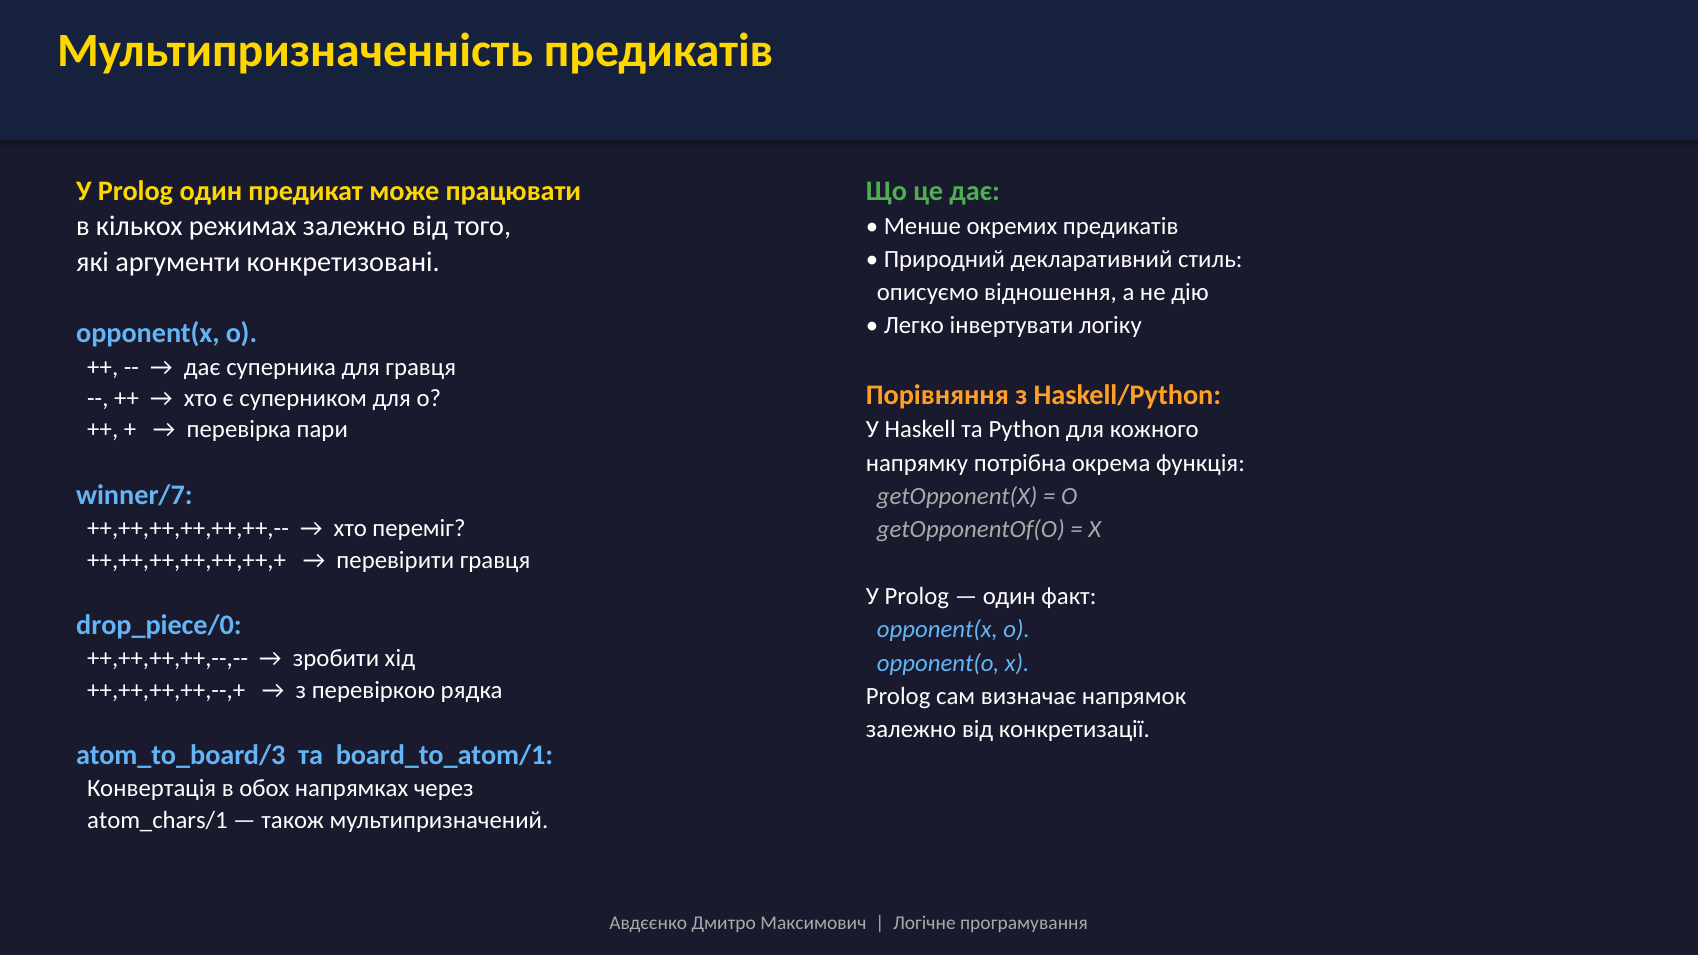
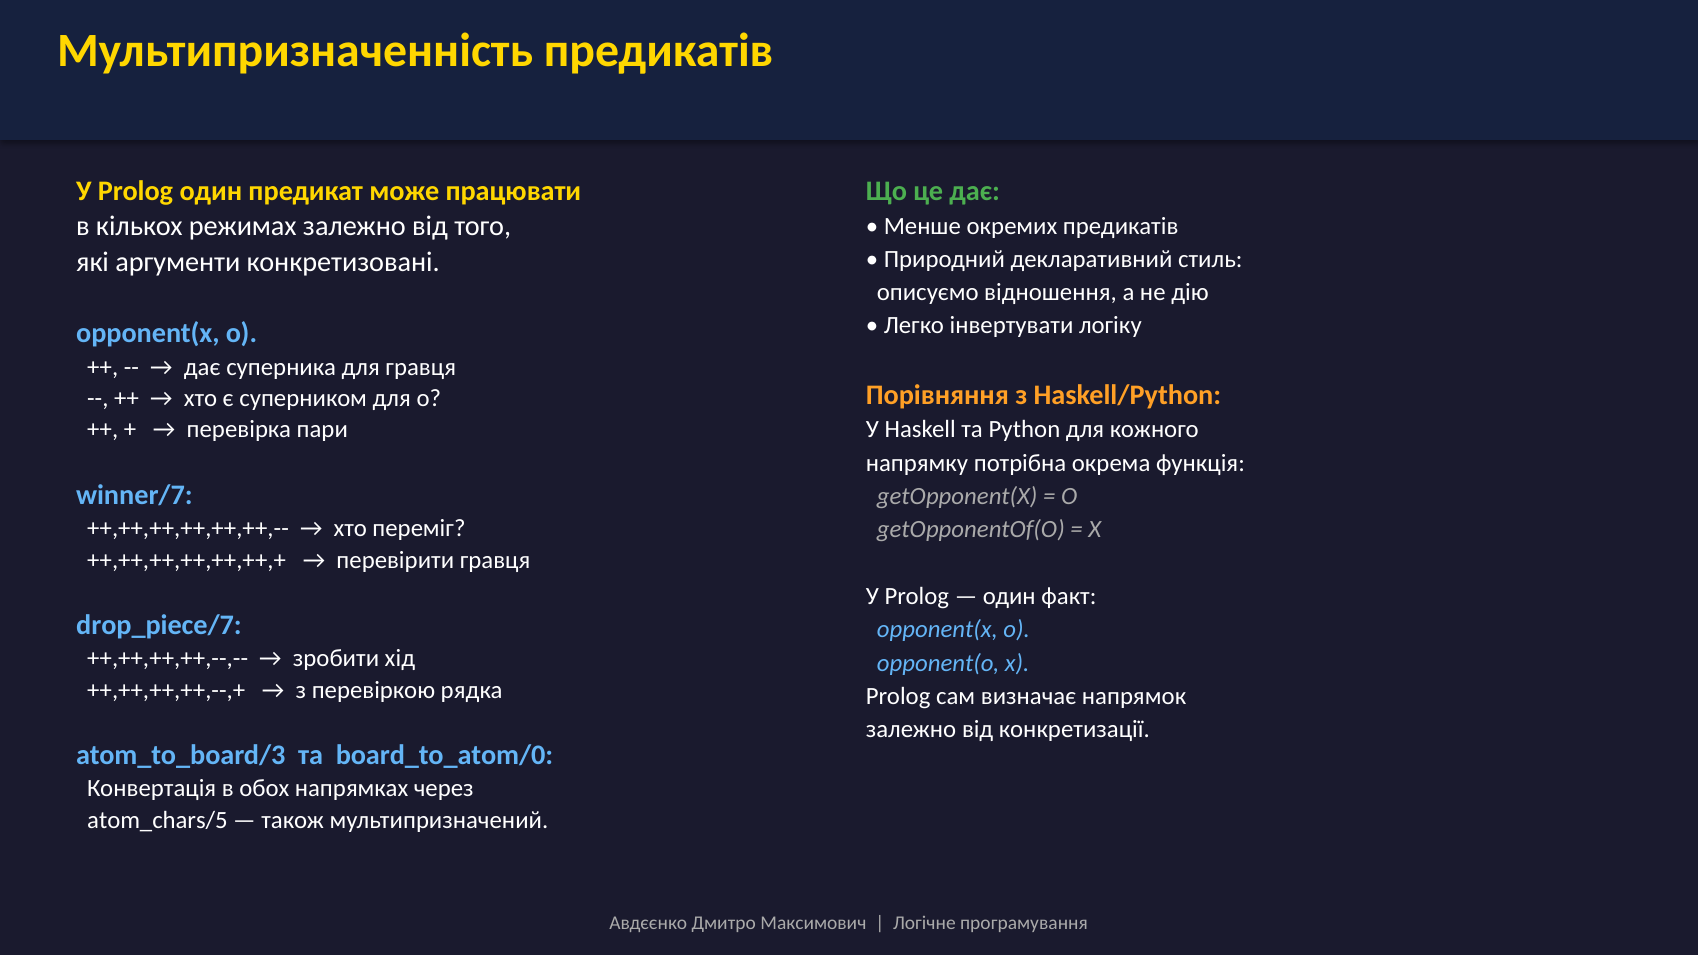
drop_piece/0: drop_piece/0 -> drop_piece/7 (159, 626)
board_to_atom/1: board_to_atom/1 -> board_to_atom/0 (444, 756)
atom_chars/1: atom_chars/1 -> atom_chars/5 (157, 821)
